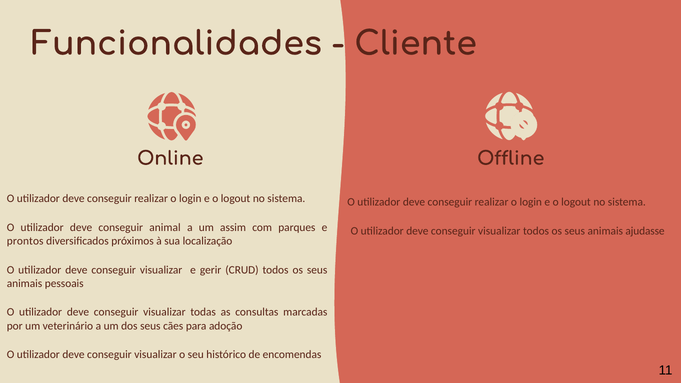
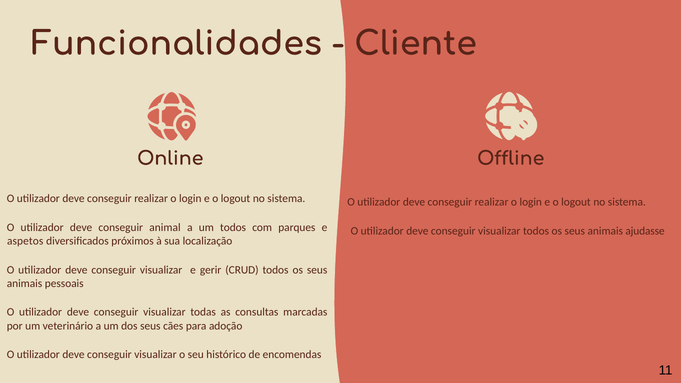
um assim: assim -> todos (233, 228)
prontos: prontos -> aspetos (25, 241)
